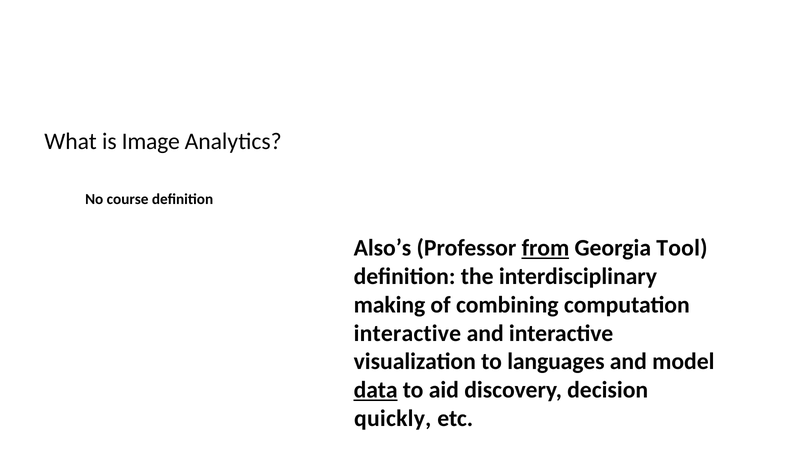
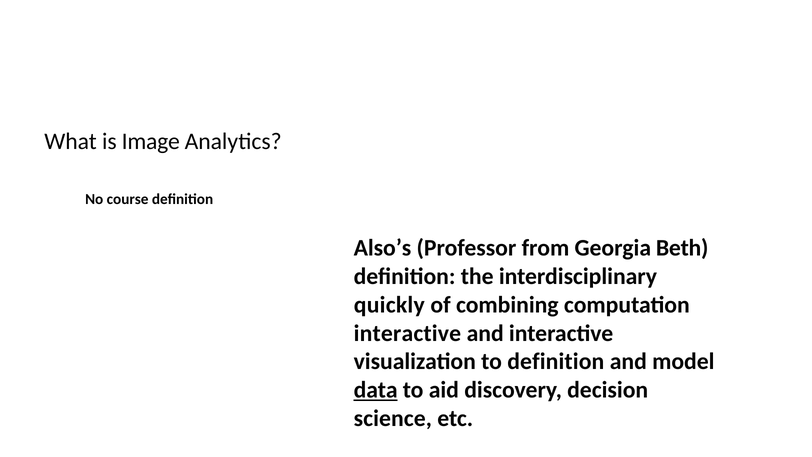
from underline: present -> none (545, 248)
Tool: Tool -> Beth (682, 248)
making: making -> quickly (389, 305)
to languages: languages -> definition (556, 361)
quickly: quickly -> science (393, 418)
